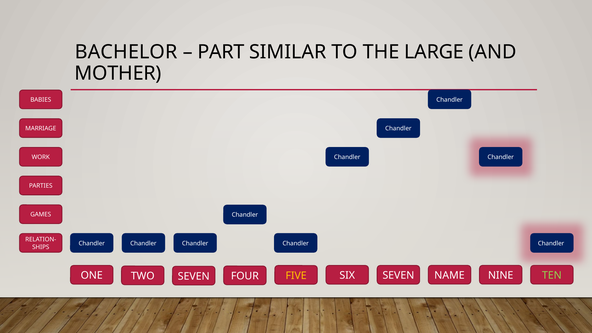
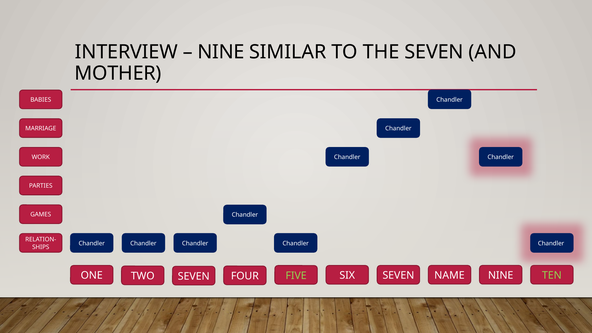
BACHELOR: BACHELOR -> INTERVIEW (126, 52)
PART: PART -> NINE (221, 52)
THE LARGE: LARGE -> SEVEN (434, 52)
FIVE colour: yellow -> light green (296, 276)
